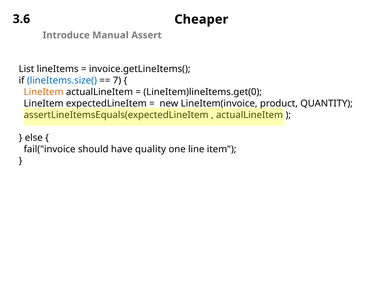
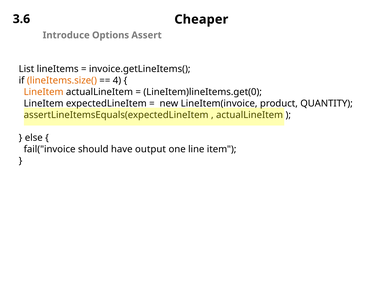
Manual: Manual -> Options (111, 35)
lineItems.size( colour: blue -> orange (62, 81)
7: 7 -> 4 (117, 81)
quality: quality -> output (150, 149)
